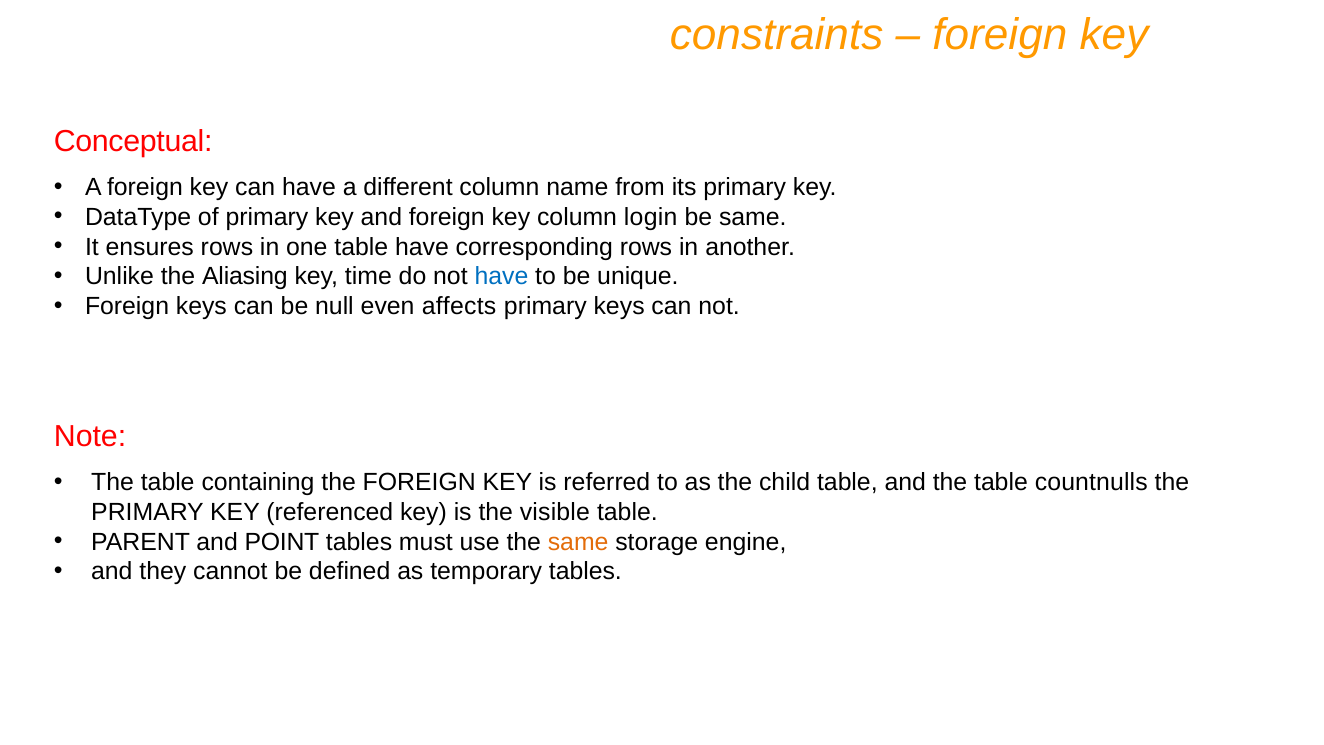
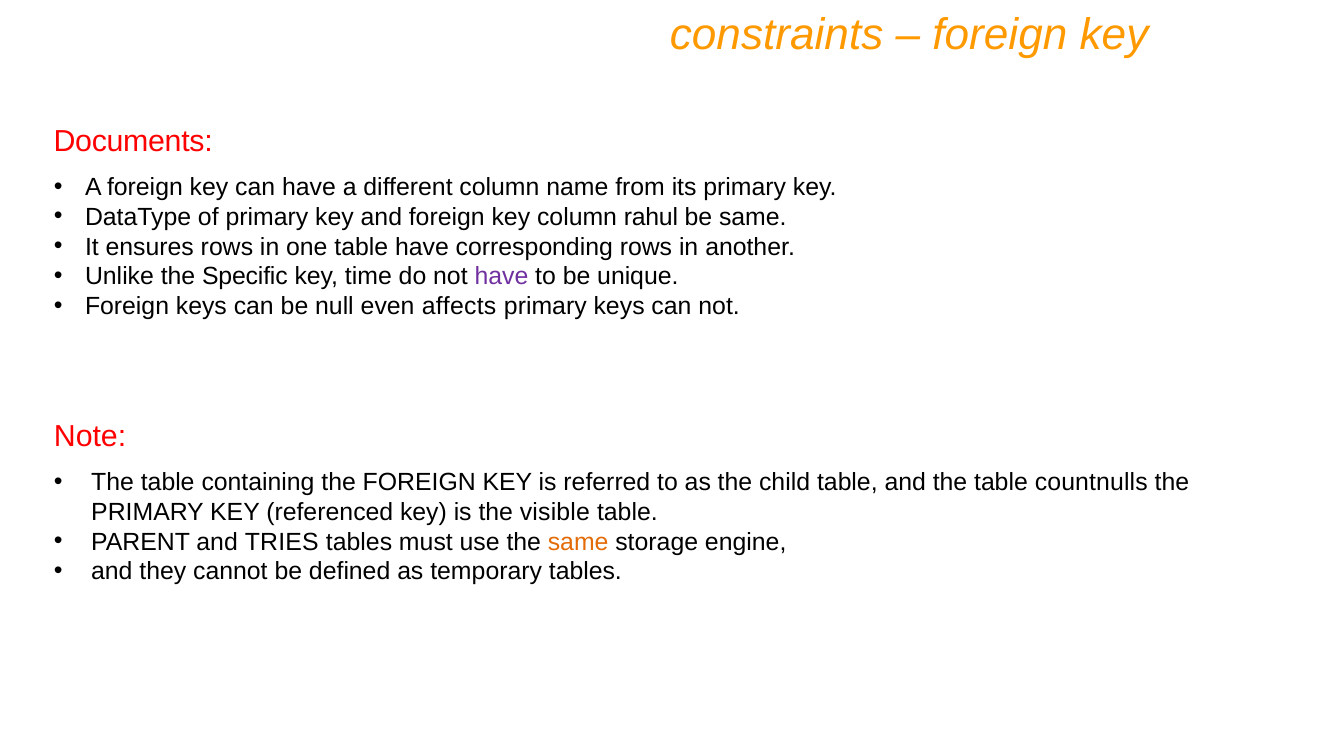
Conceptual: Conceptual -> Documents (133, 141)
login: login -> rahul (651, 217)
Aliasing: Aliasing -> Specific (245, 277)
have colour: blue -> purple (501, 277)
POINT: POINT -> TRIES (282, 542)
